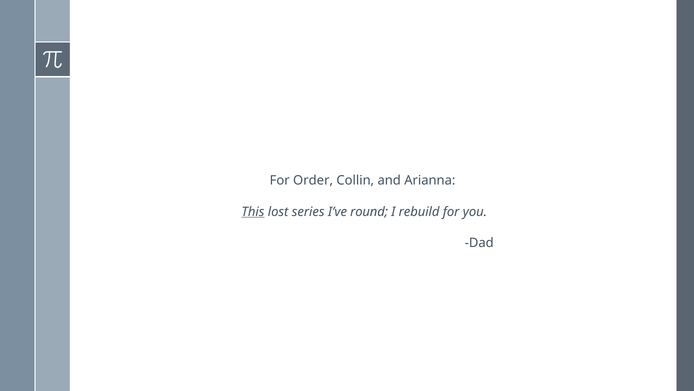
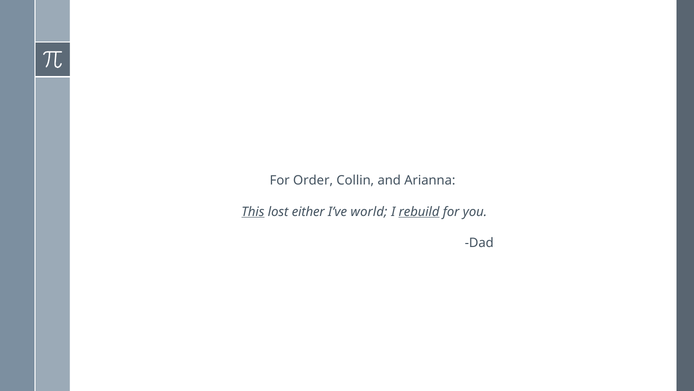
series: series -> either (308, 211)
round: round -> world (369, 211)
rebuild underline: none -> present (419, 211)
